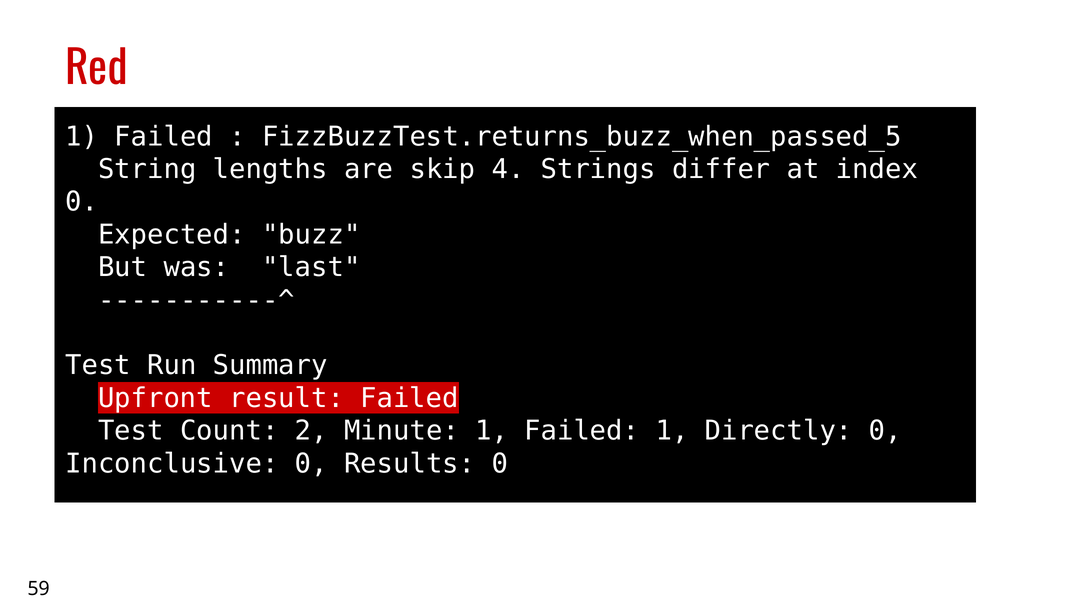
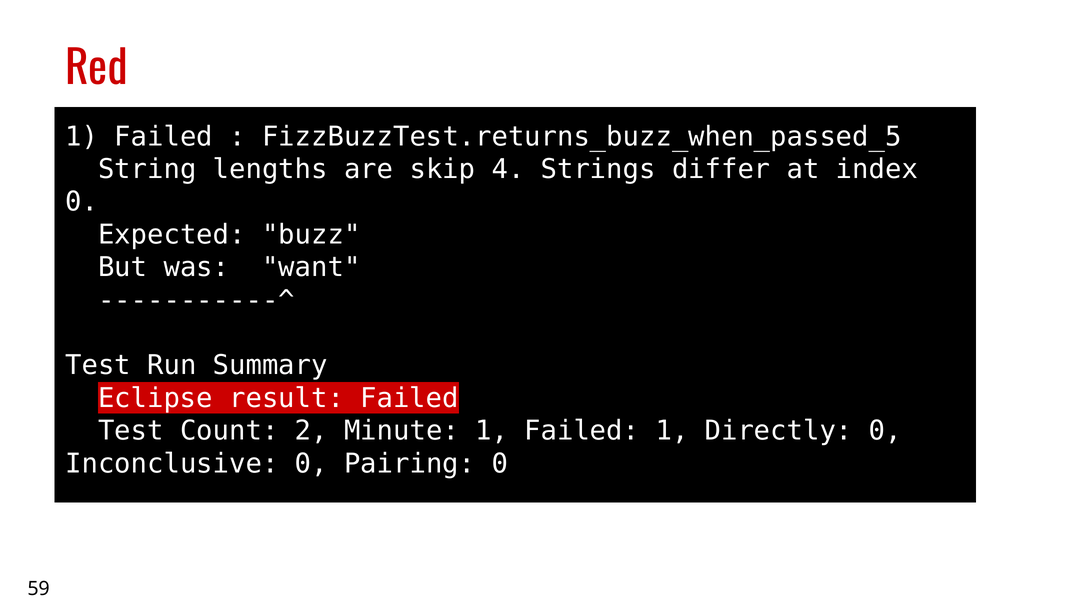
last: last -> want (311, 267)
Upfront: Upfront -> Eclipse (155, 398)
Results: Results -> Pairing (410, 464)
